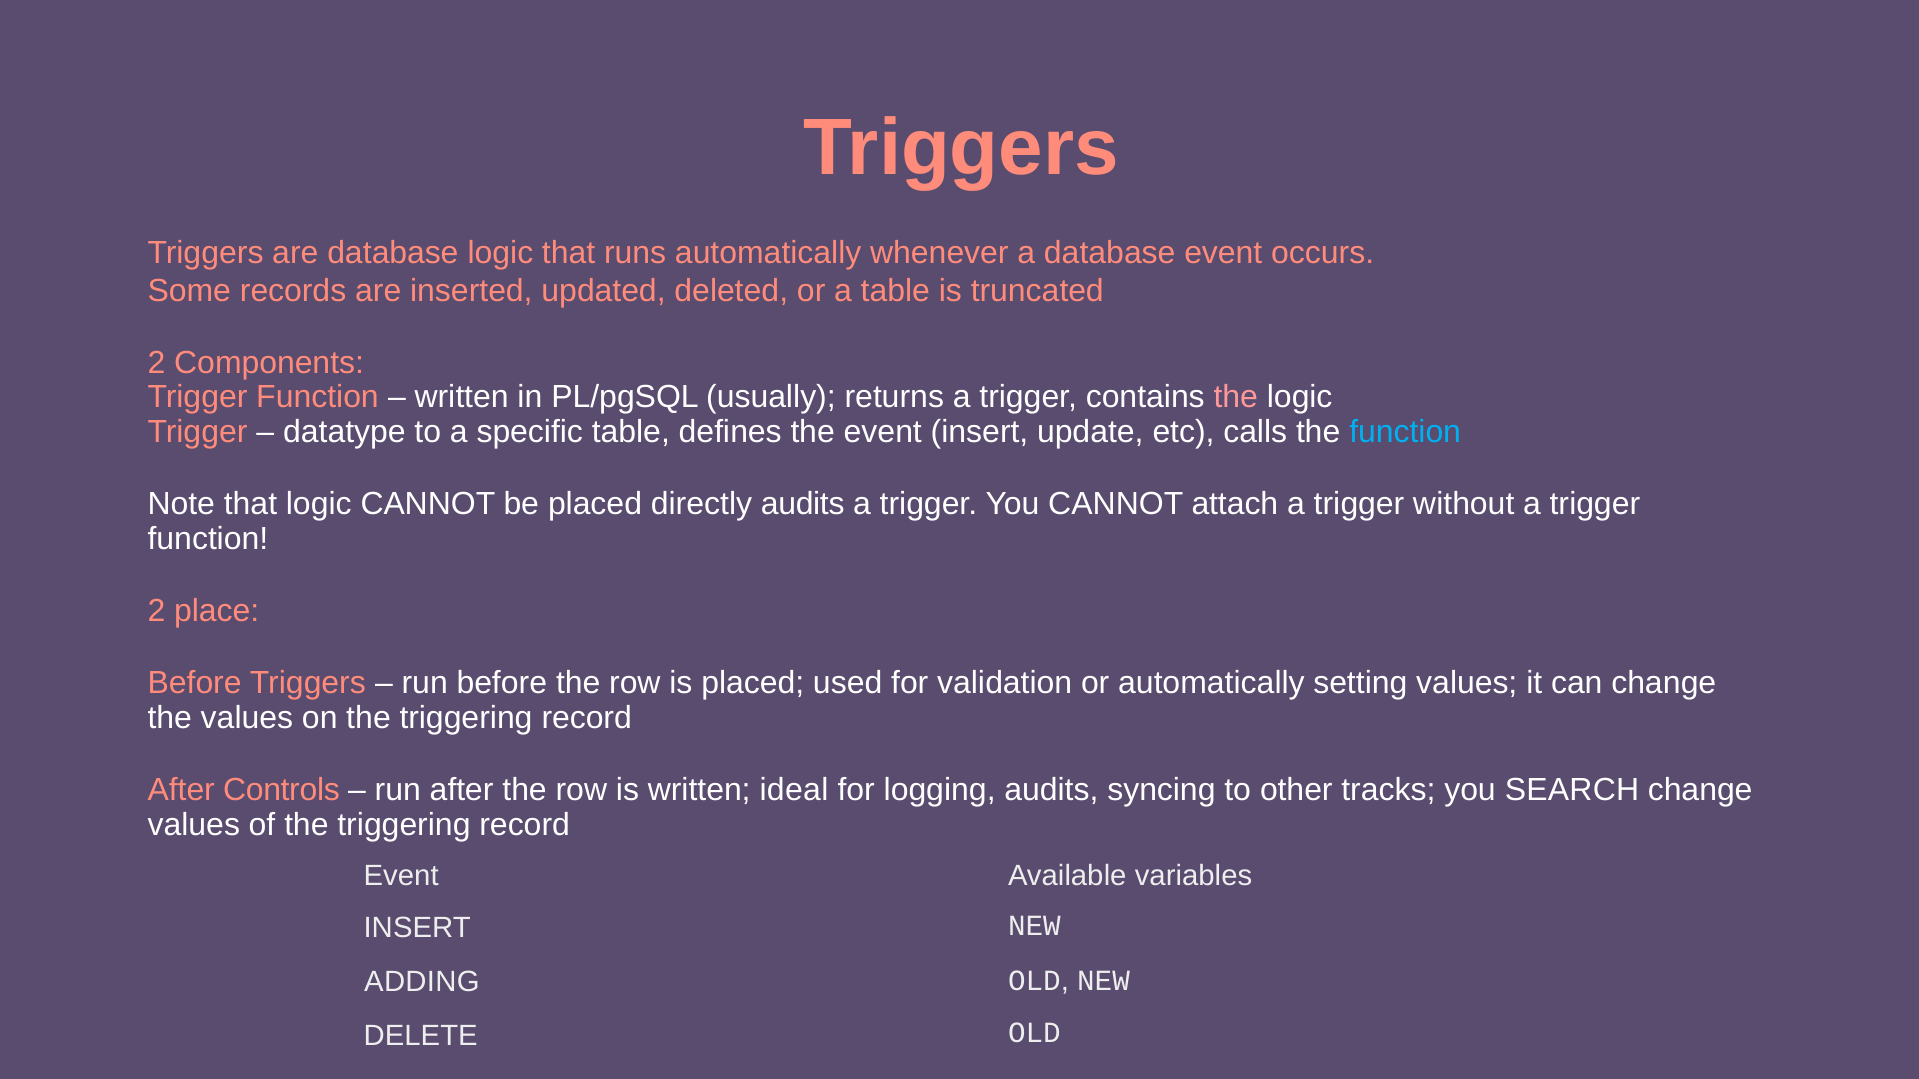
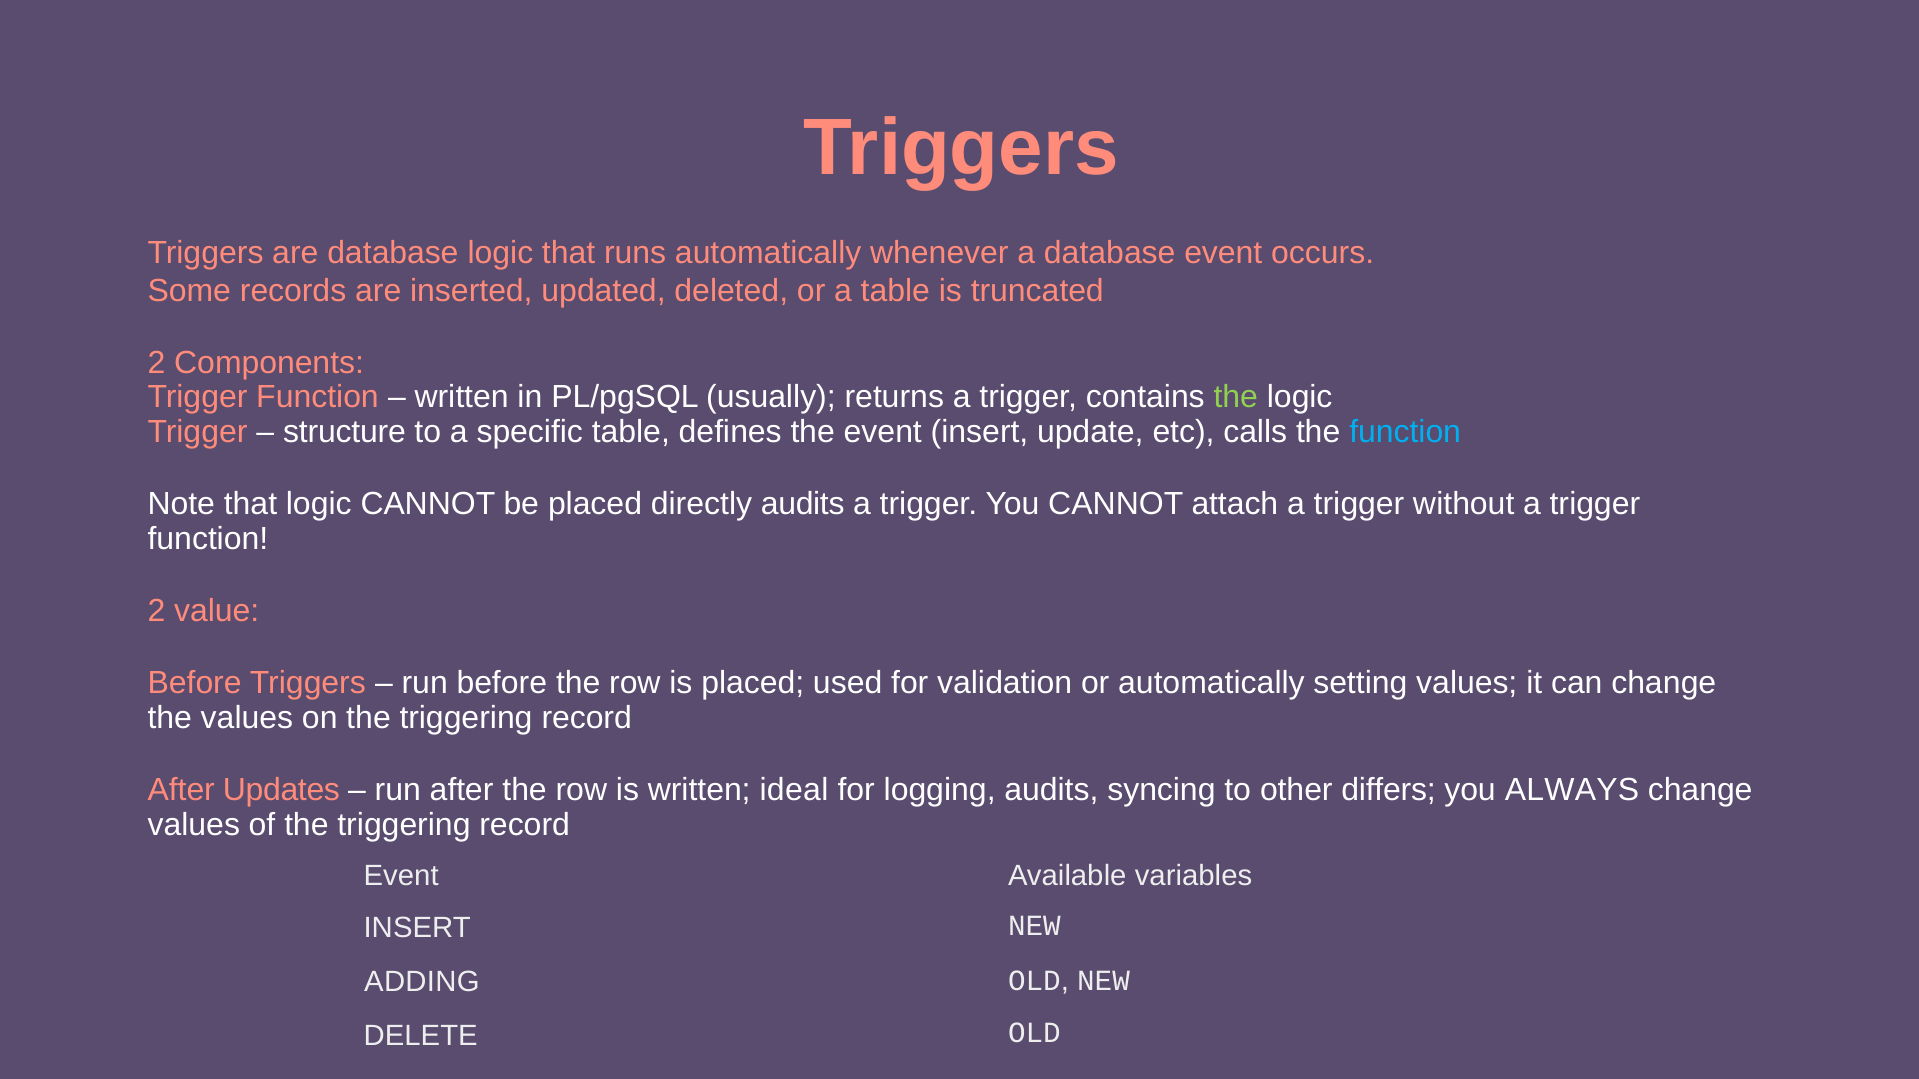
the colour: pink -> light green (1236, 398)
datatype: datatype -> structure (345, 432)
place: place -> value (217, 611)
Controls: Controls -> Updates (281, 790)
tracks: tracks -> differs (1389, 790)
SEARCH: SEARCH -> ALWAYS (1572, 790)
